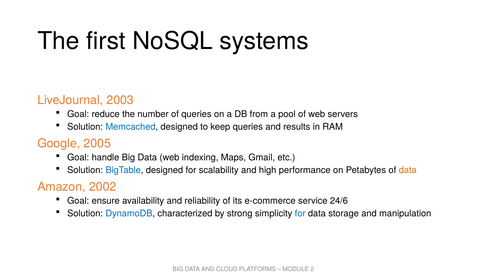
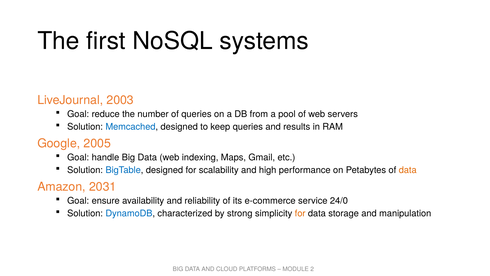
2002: 2002 -> 2031 (103, 187)
24/6: 24/6 -> 24/0 (339, 201)
for colour: blue -> orange (300, 213)
